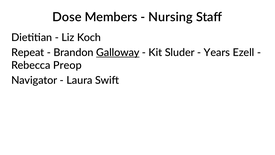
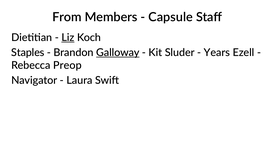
Dose: Dose -> From (67, 17)
Nursing: Nursing -> Capsule (171, 17)
Liz underline: none -> present (68, 37)
Repeat: Repeat -> Staples (28, 52)
